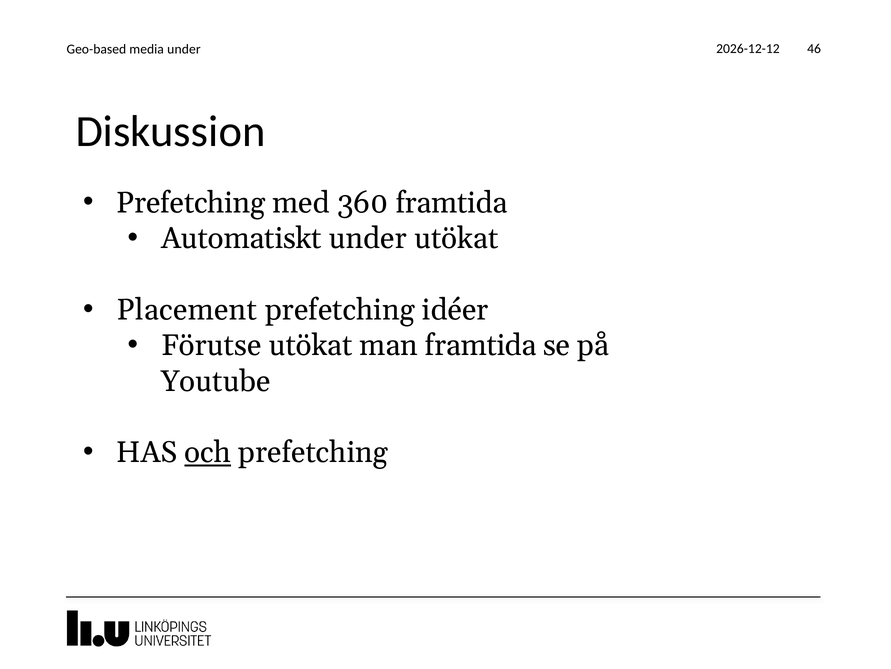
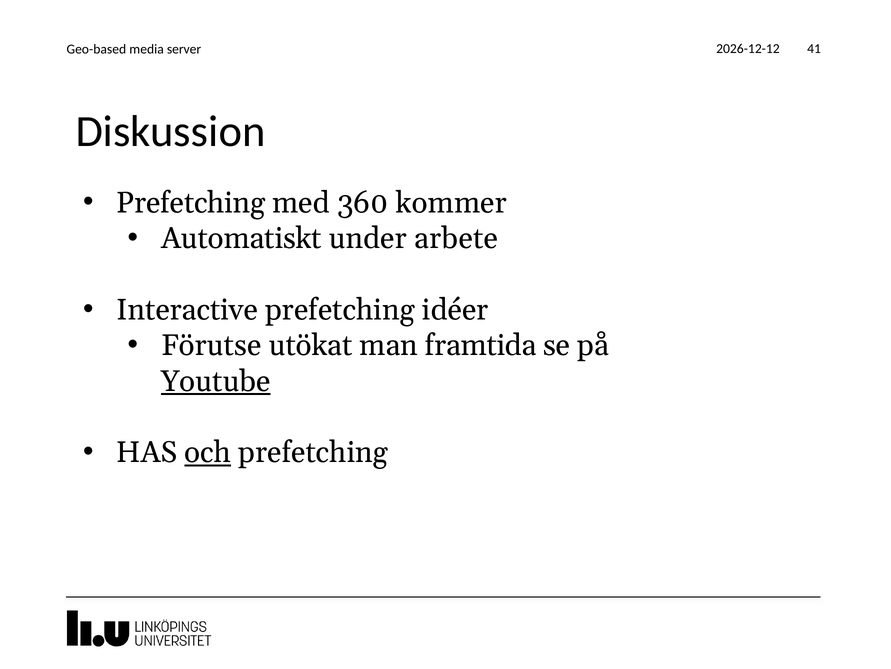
46: 46 -> 41 (814, 49)
media under: under -> server (184, 49)
360 framtida: framtida -> kommer (451, 203)
under utökat: utökat -> arbete (456, 238)
Placement: Placement -> Interactive (187, 310)
Youtube underline: none -> present (216, 381)
